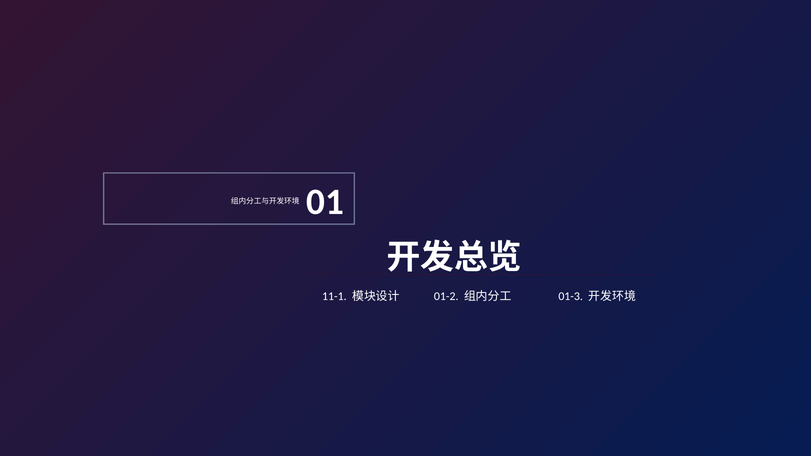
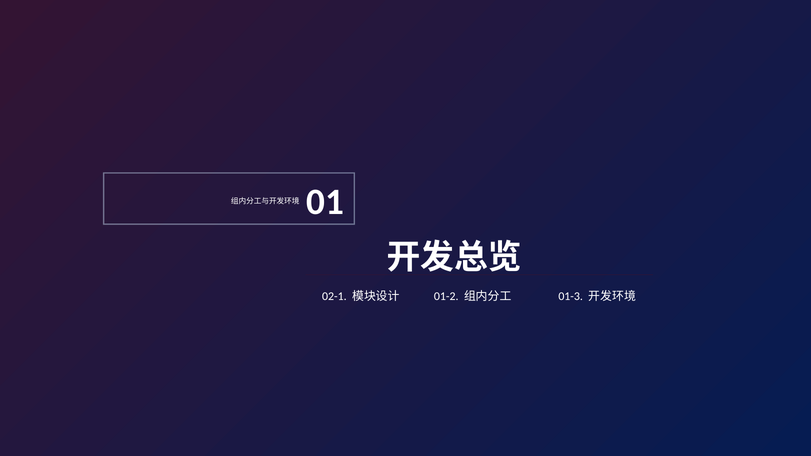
11-1: 11-1 -> 02-1 (334, 296)
